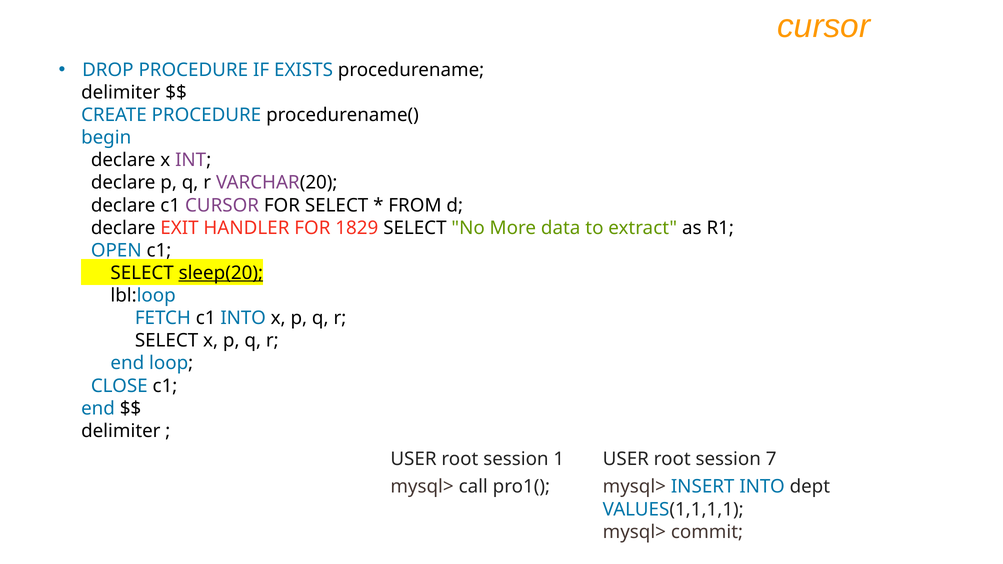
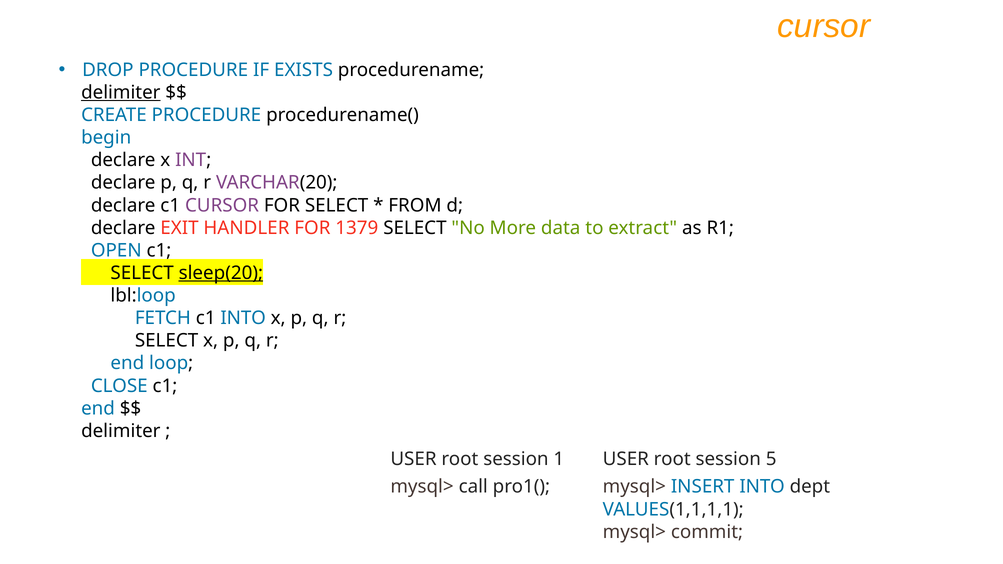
delimiter underline: none -> present (121, 93)
1829: 1829 -> 1379 (357, 228)
7: 7 -> 5 (771, 459)
